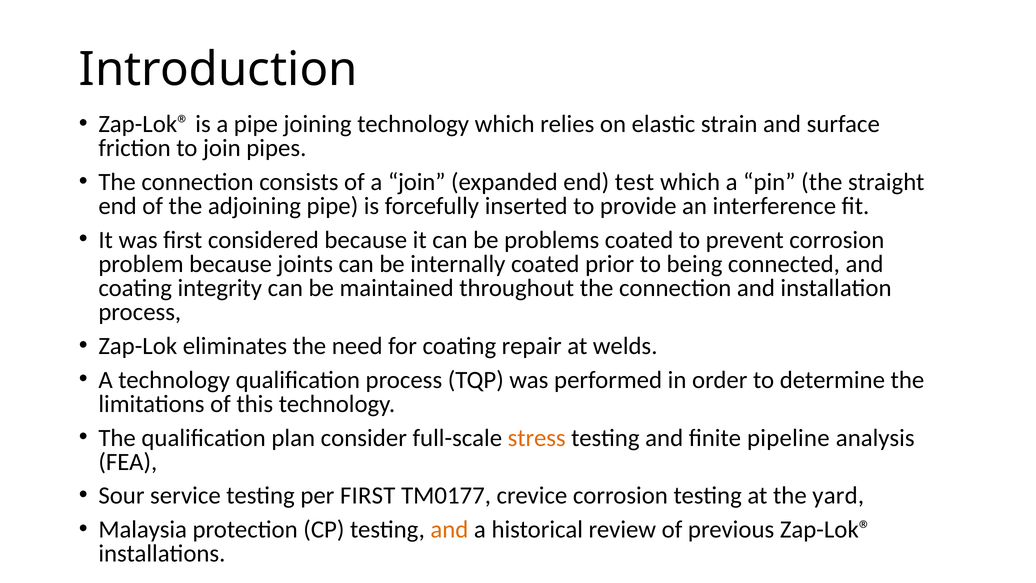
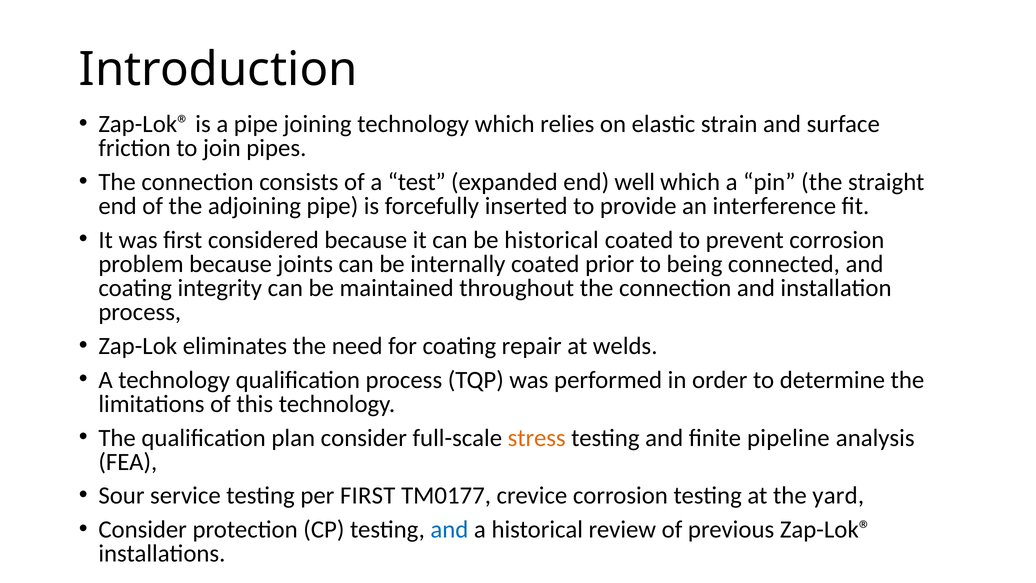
a join: join -> test (417, 182)
test: test -> well (635, 182)
be problems: problems -> historical (552, 240)
Malaysia: Malaysia -> Consider (143, 529)
and colour: orange -> blue (449, 529)
